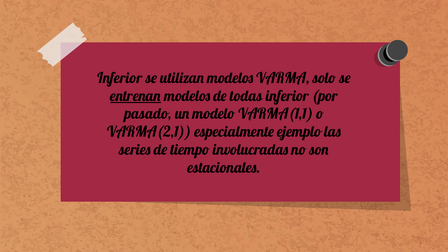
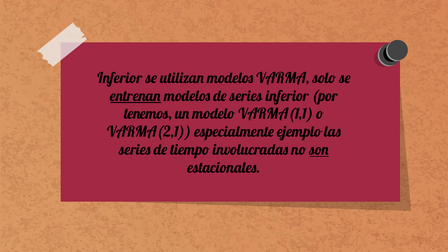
de todas: todas -> series (246, 96)
pasado: pasado -> tenemos (148, 114)
son underline: none -> present (319, 150)
